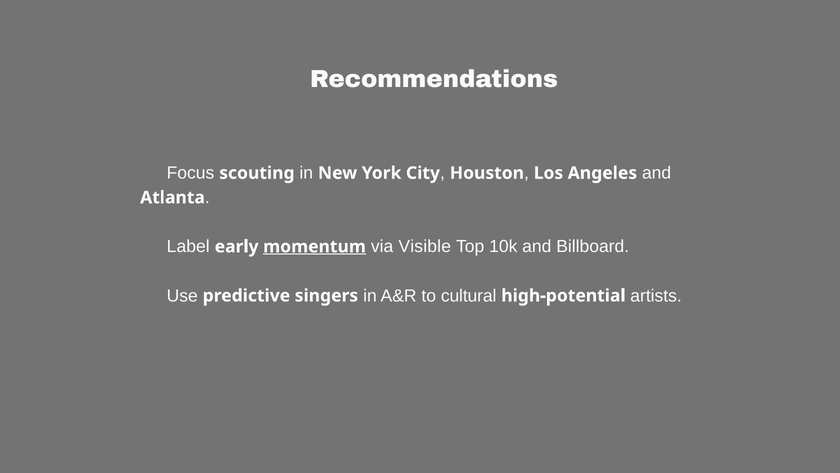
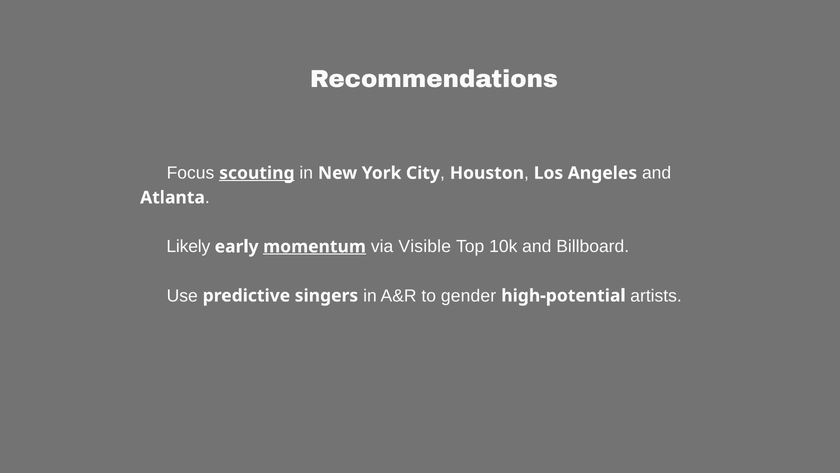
scouting underline: none -> present (257, 173)
Label: Label -> Likely (188, 246)
cultural: cultural -> gender (469, 295)
